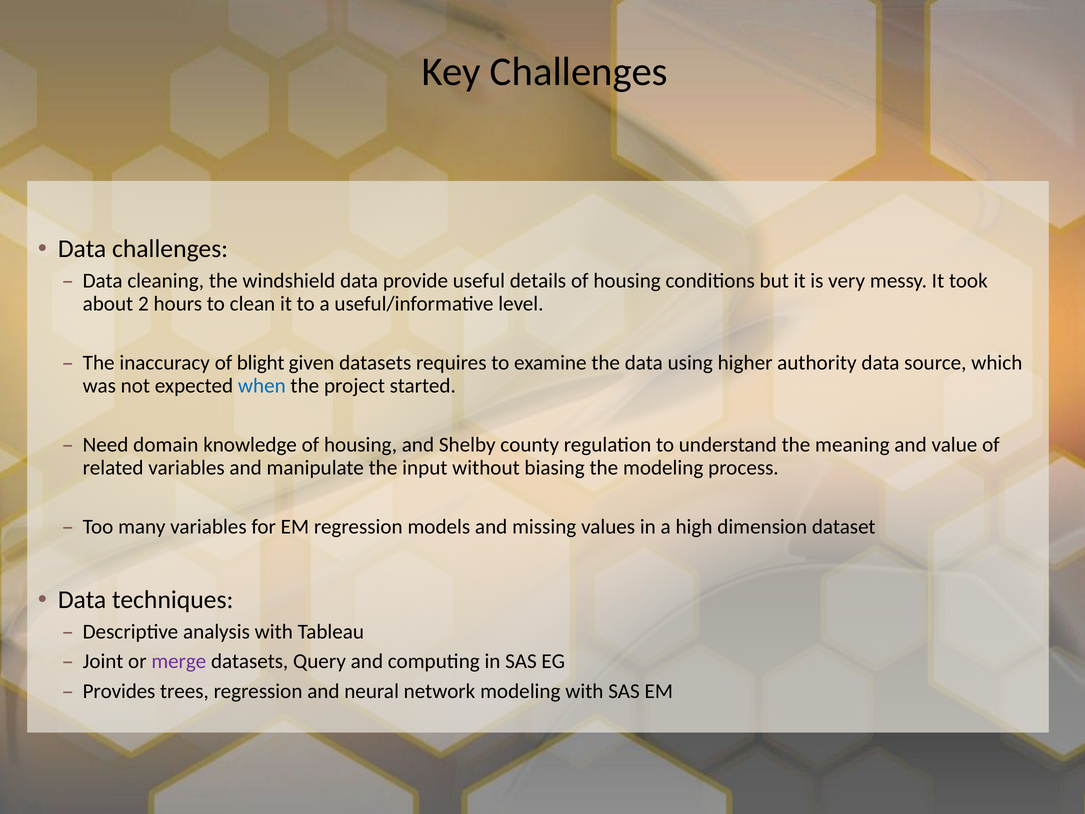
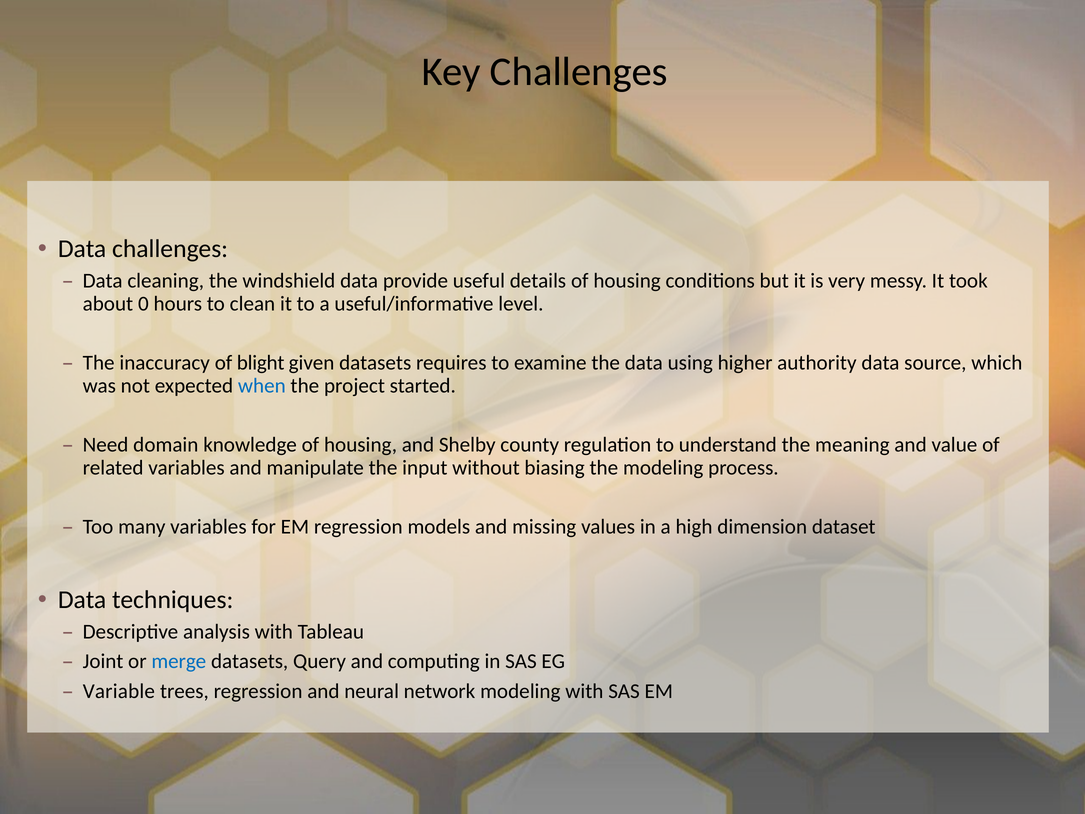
2: 2 -> 0 (143, 304)
merge colour: purple -> blue (179, 661)
Provides: Provides -> Variable (119, 691)
